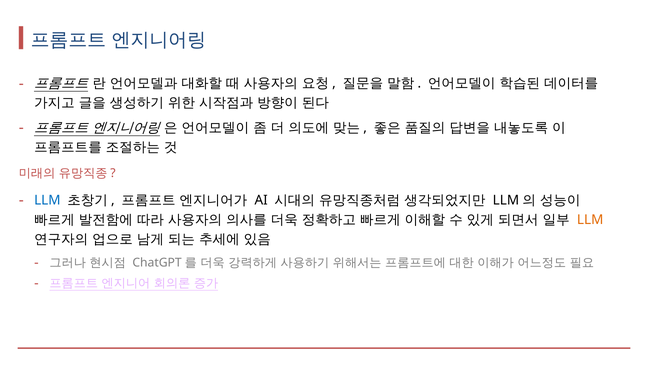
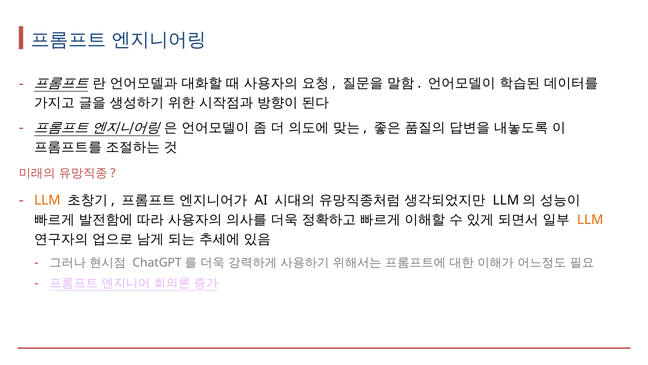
LLM colour: blue -> orange (47, 200)
